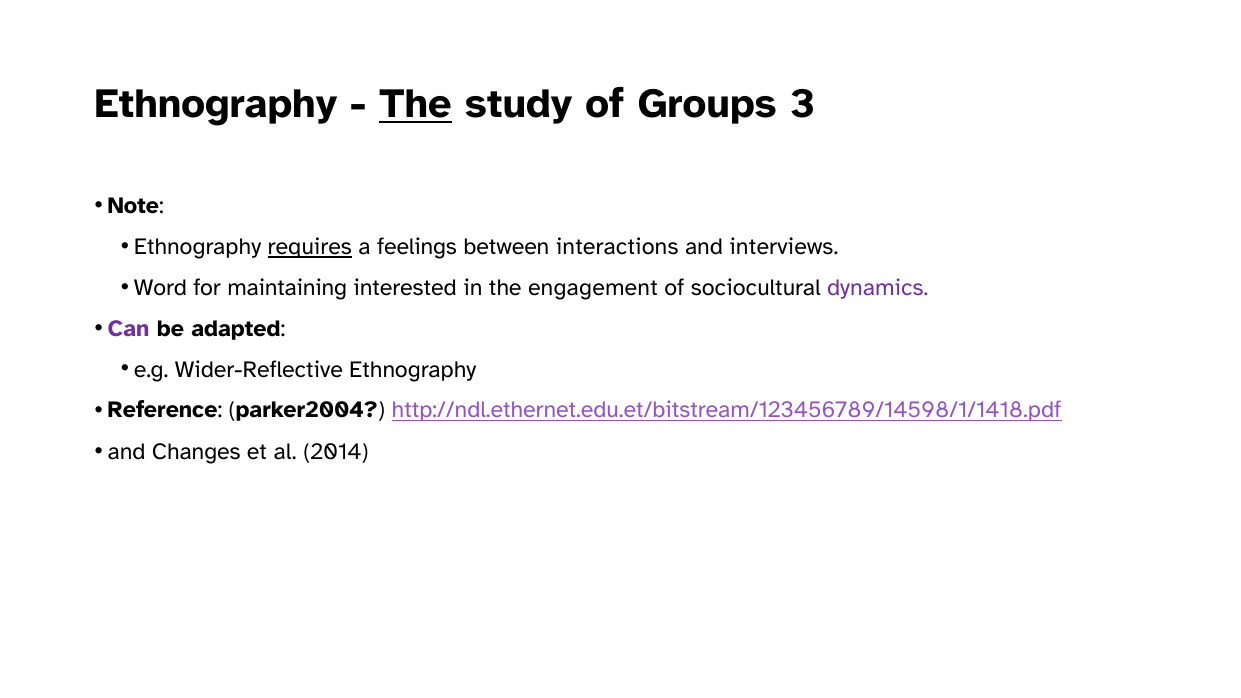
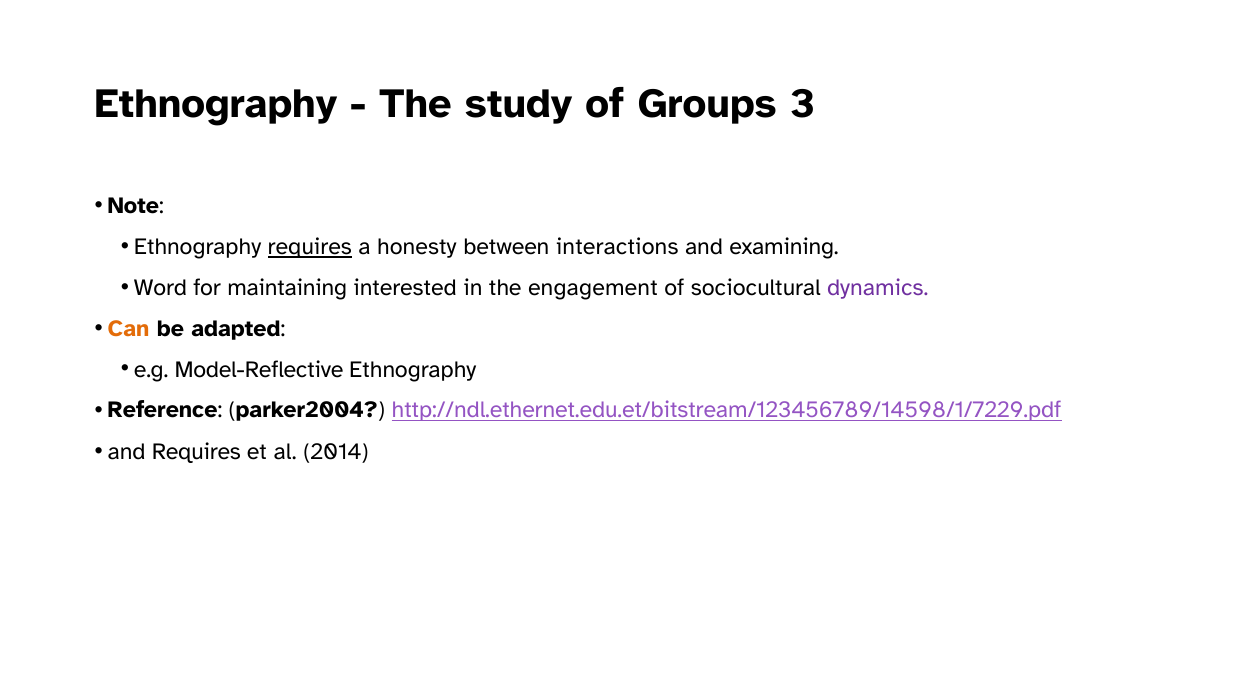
The underline: present -> none (415, 104)
feelings: feelings -> honesty (417, 247)
interviews: interviews -> examining (784, 247)
Can colour: purple -> orange (129, 329)
Wider-Reflective: Wider-Reflective -> Model-Reflective (259, 369)
http://ndl.ethernet.edu.et/bitstream/123456789/14598/1/1418.pdf: http://ndl.ethernet.edu.et/bitstream/123456789/14598/1/1418.pdf -> http://ndl.ethernet.edu.et/bitstream/123456789/14598/1/7229.pdf (727, 410)
and Changes: Changes -> Requires (196, 452)
